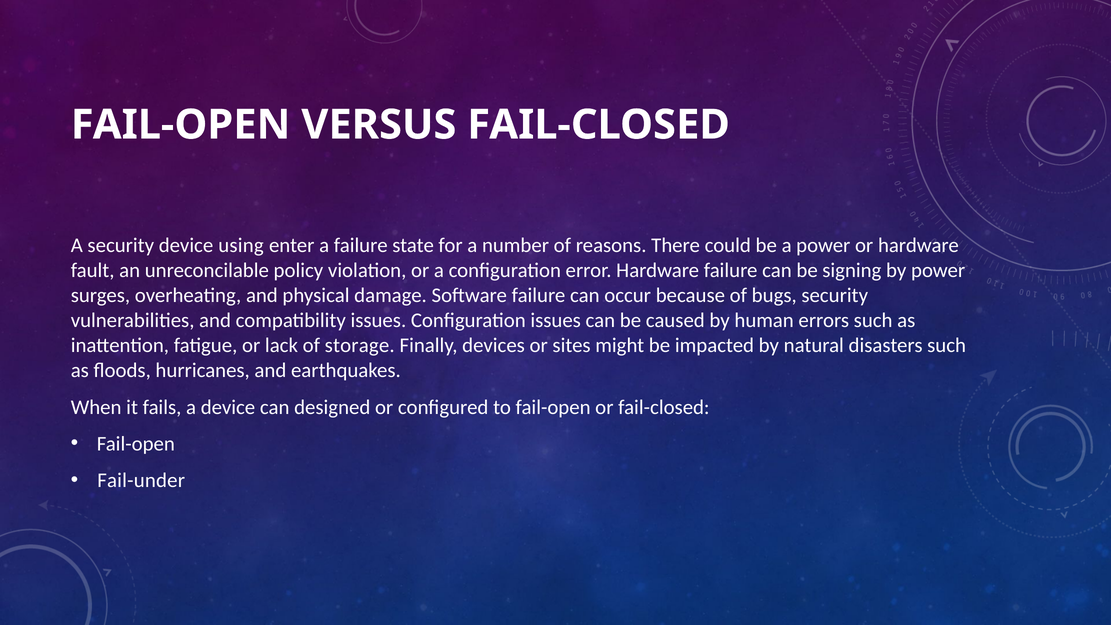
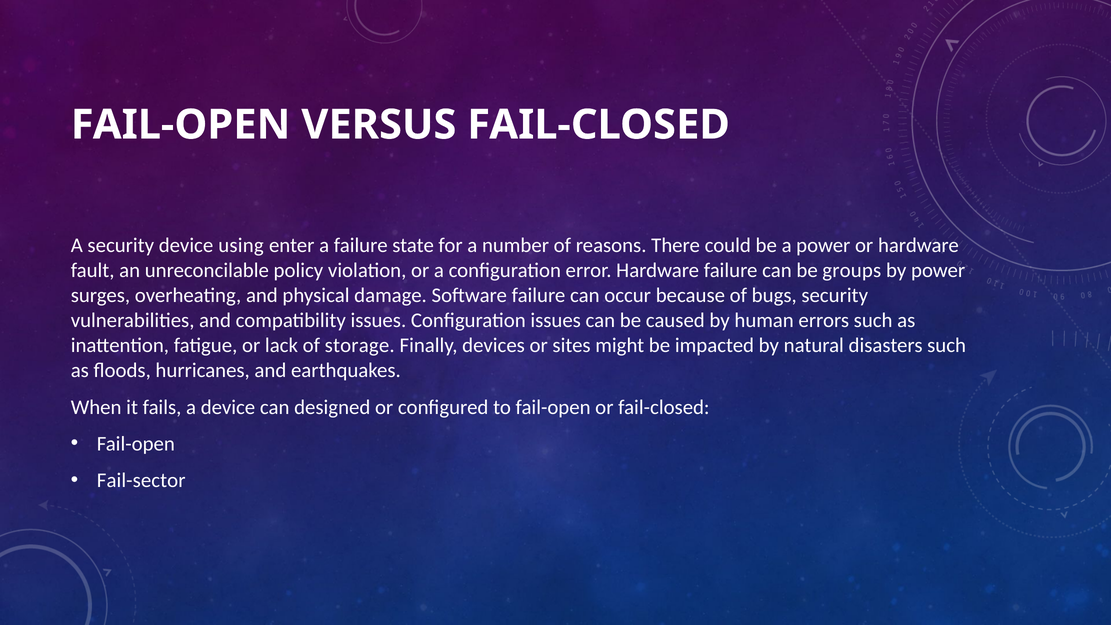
signing: signing -> groups (852, 271)
Fail-under: Fail-under -> Fail-sector (141, 480)
